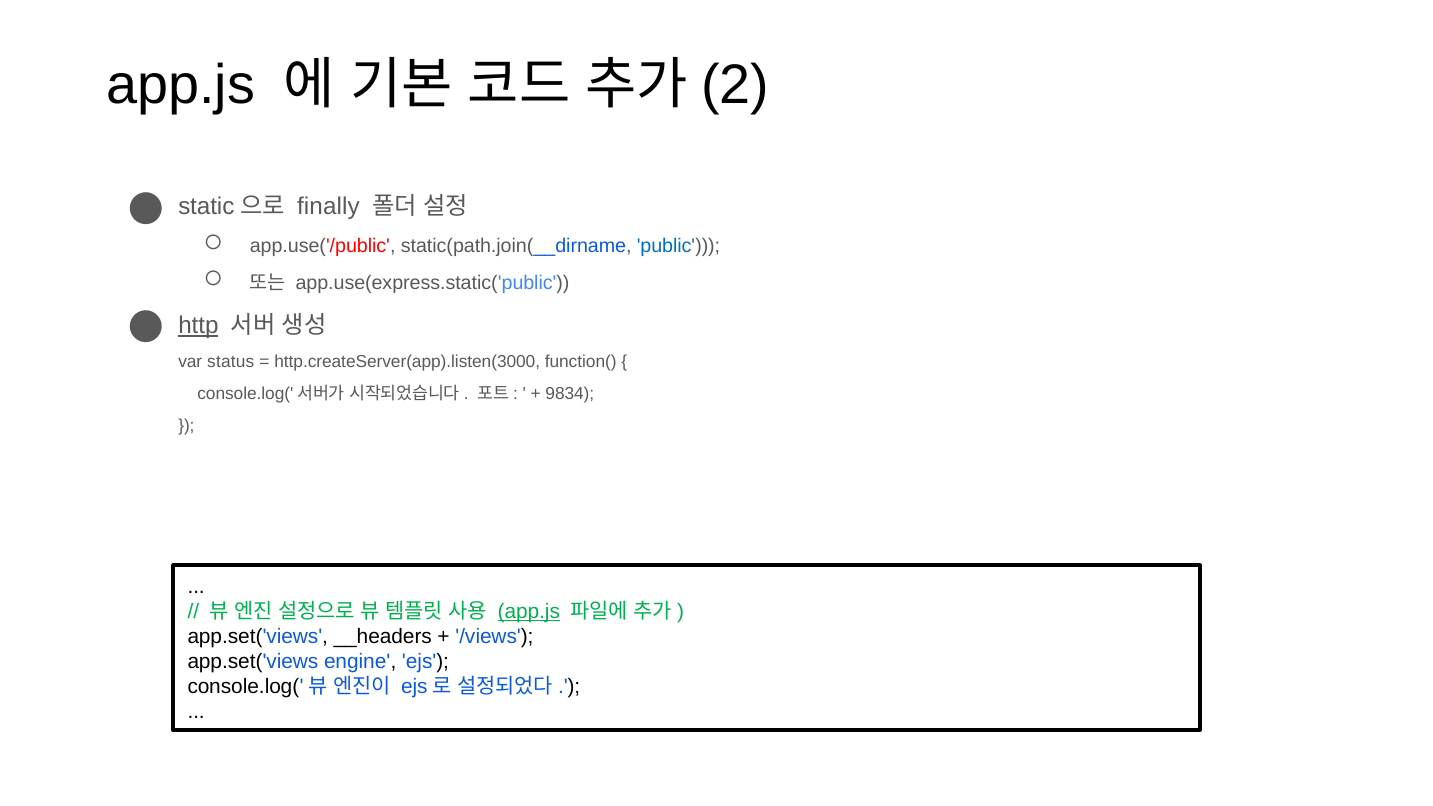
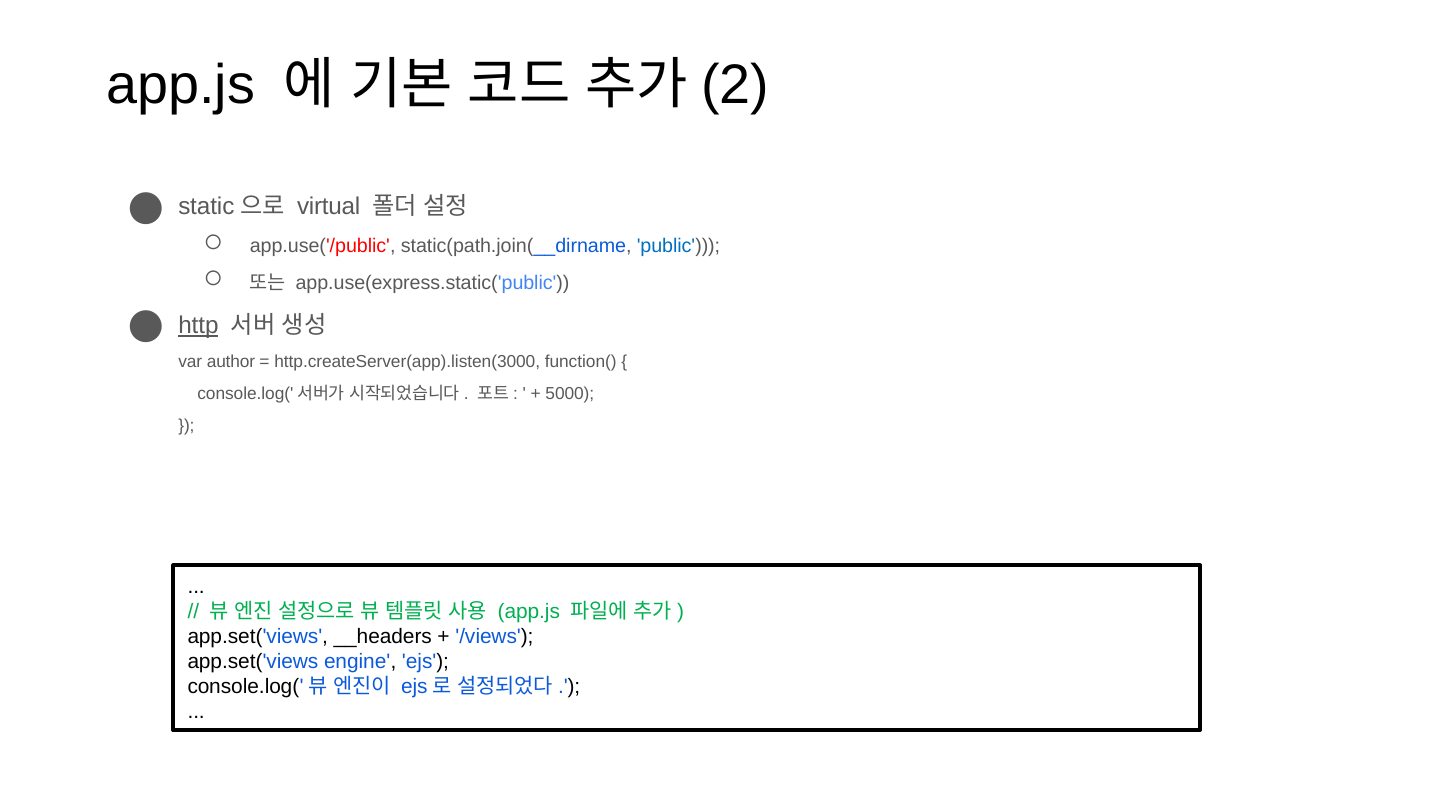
finally: finally -> virtual (329, 207)
status: status -> author (231, 361)
9834: 9834 -> 5000 (570, 394)
app.js underline: present -> none (529, 612)
